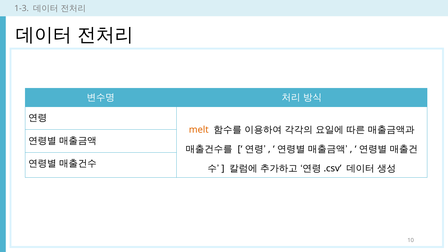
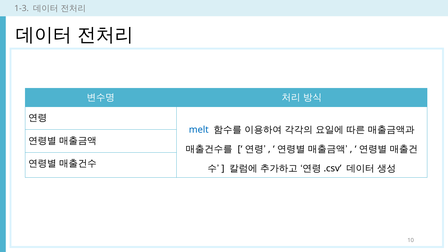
melt colour: orange -> blue (199, 130)
